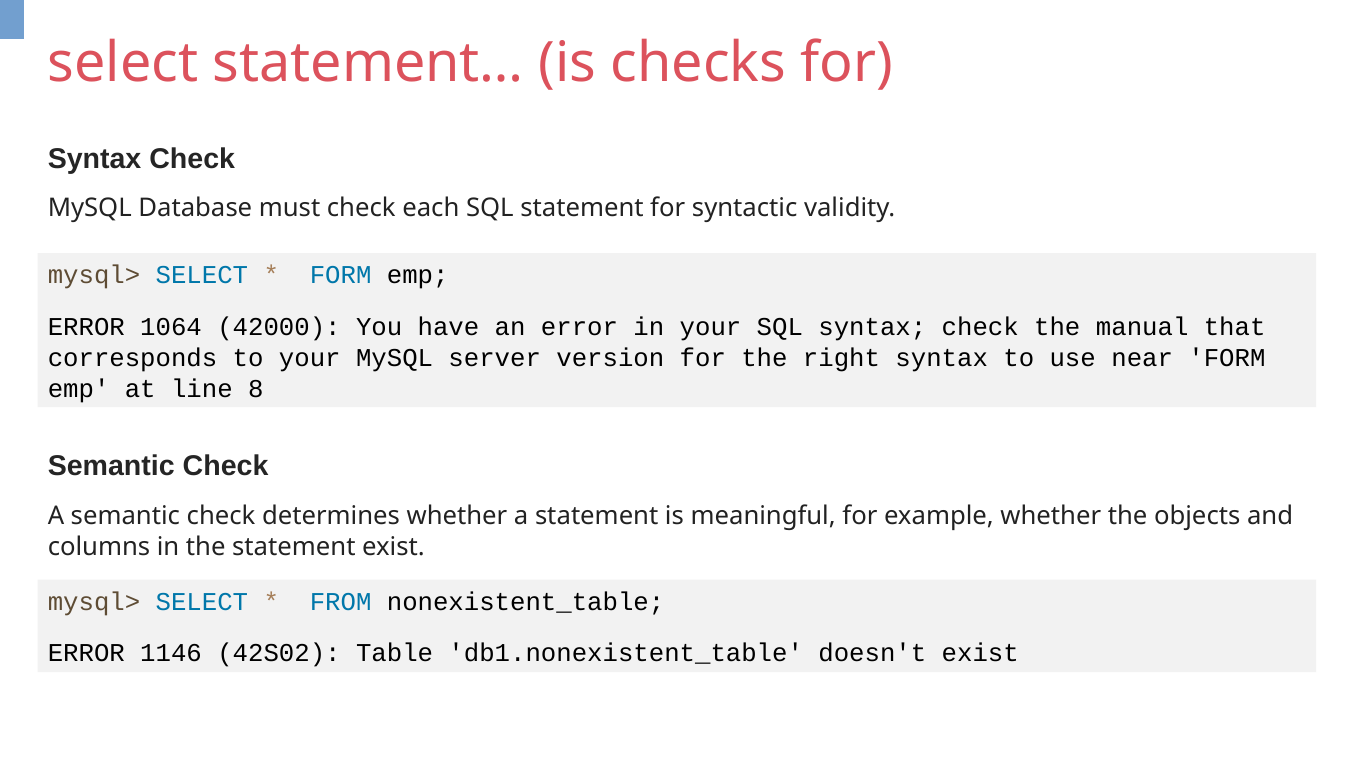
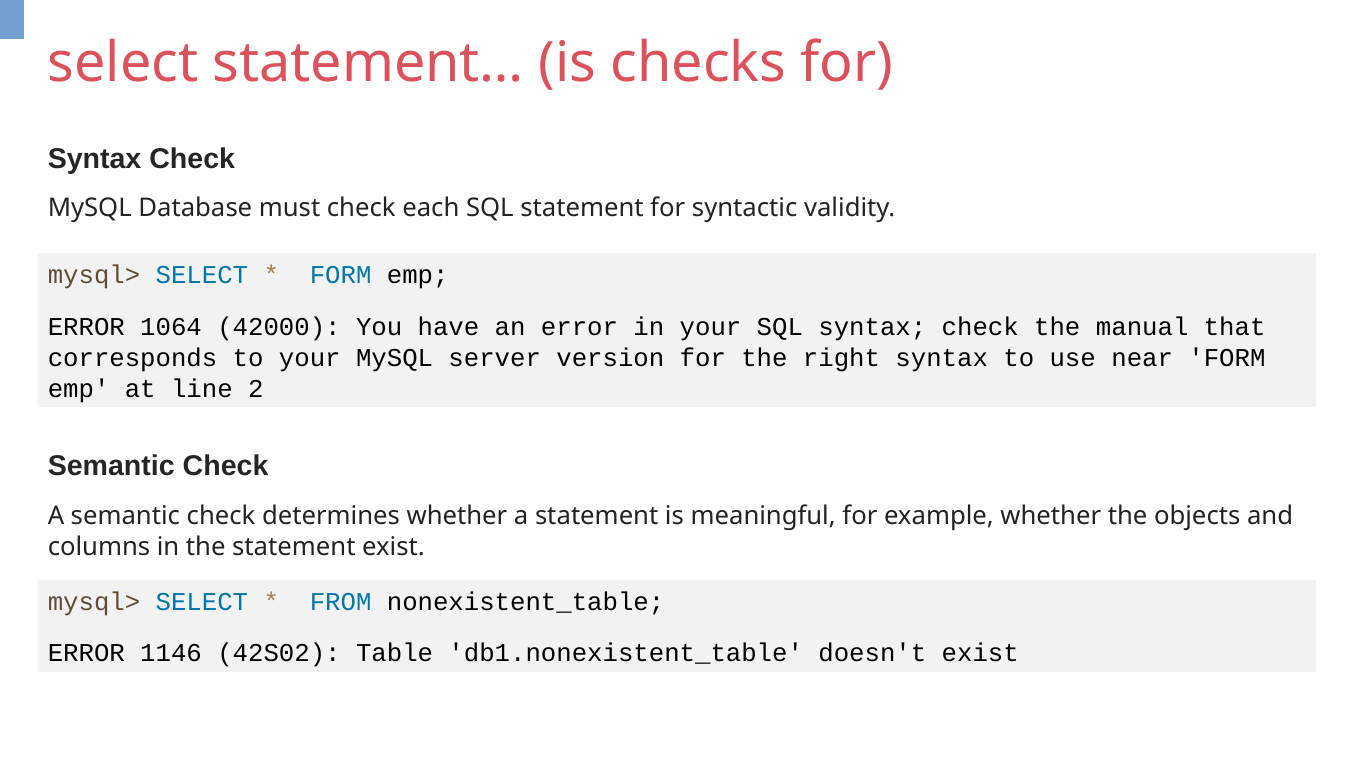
8: 8 -> 2 (256, 388)
